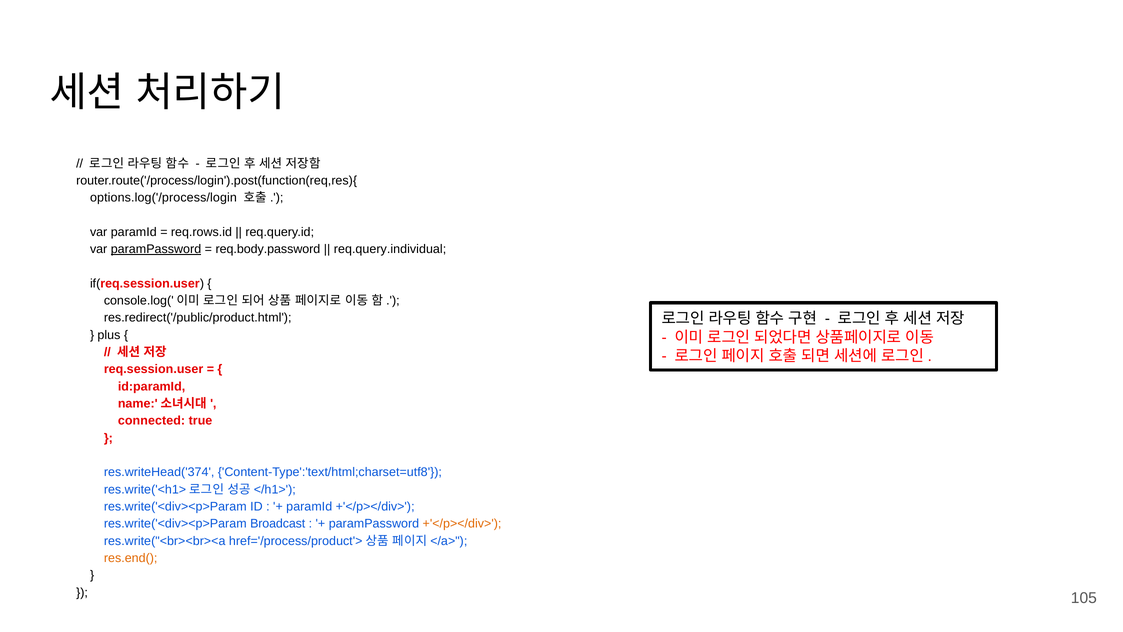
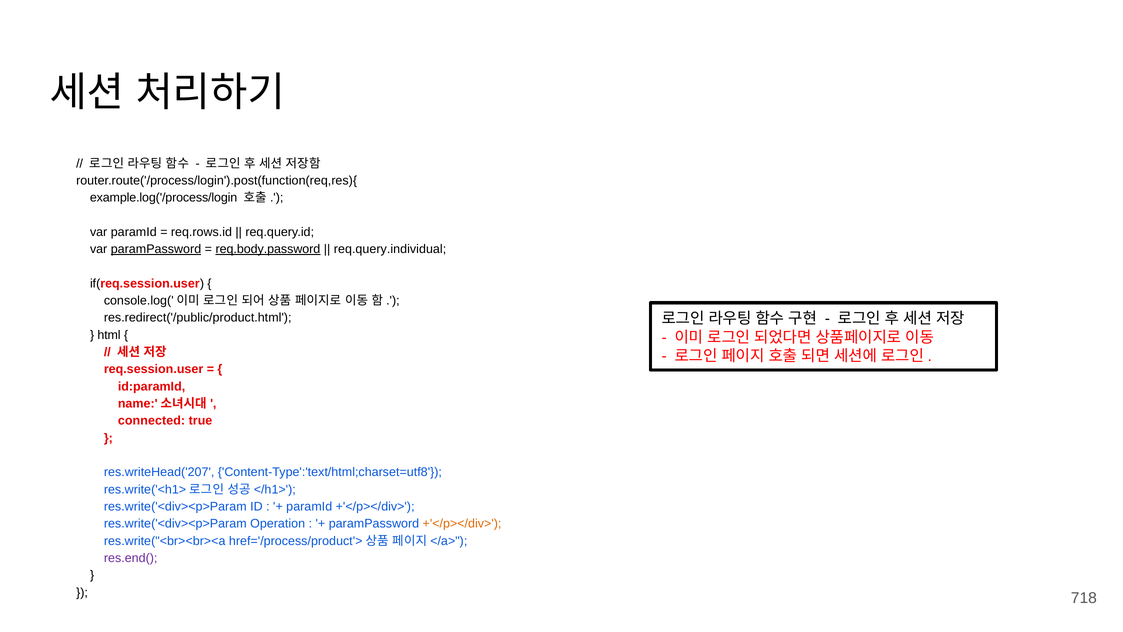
options.log('/process/login: options.log('/process/login -> example.log('/process/login (164, 198)
req.body.password underline: none -> present (268, 249)
plus: plus -> html (109, 335)
res.writeHead('374: res.writeHead('374 -> res.writeHead('207 (159, 472)
Broadcast: Broadcast -> Operation (278, 524)
res.end( colour: orange -> purple (131, 558)
105: 105 -> 718 (1084, 598)
